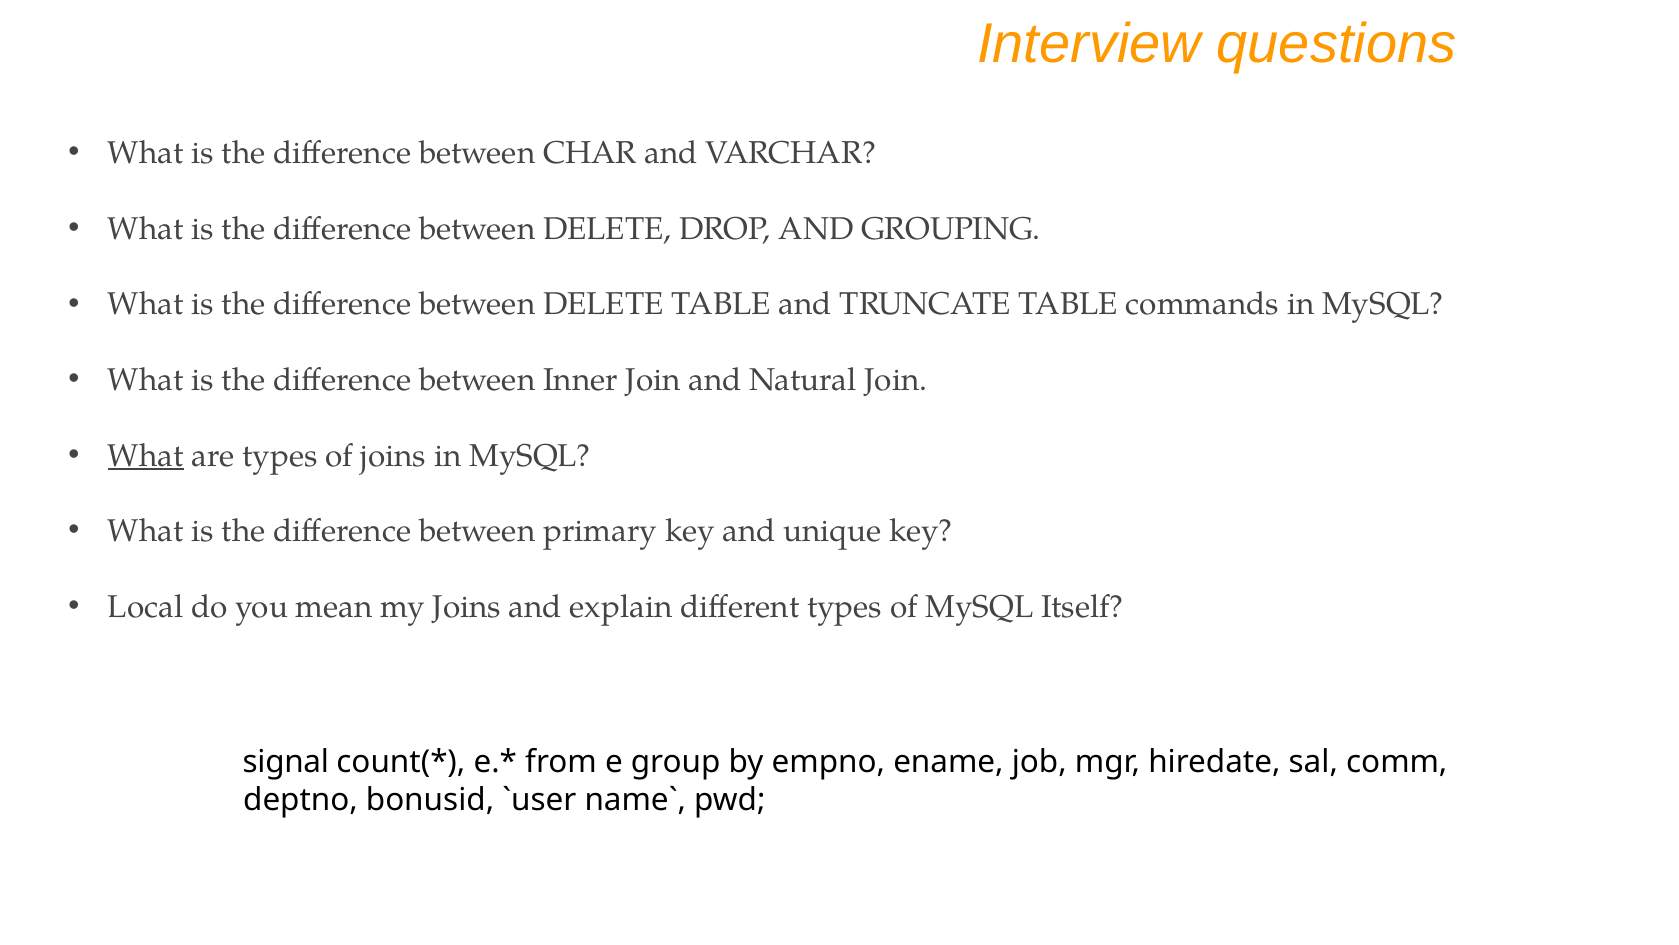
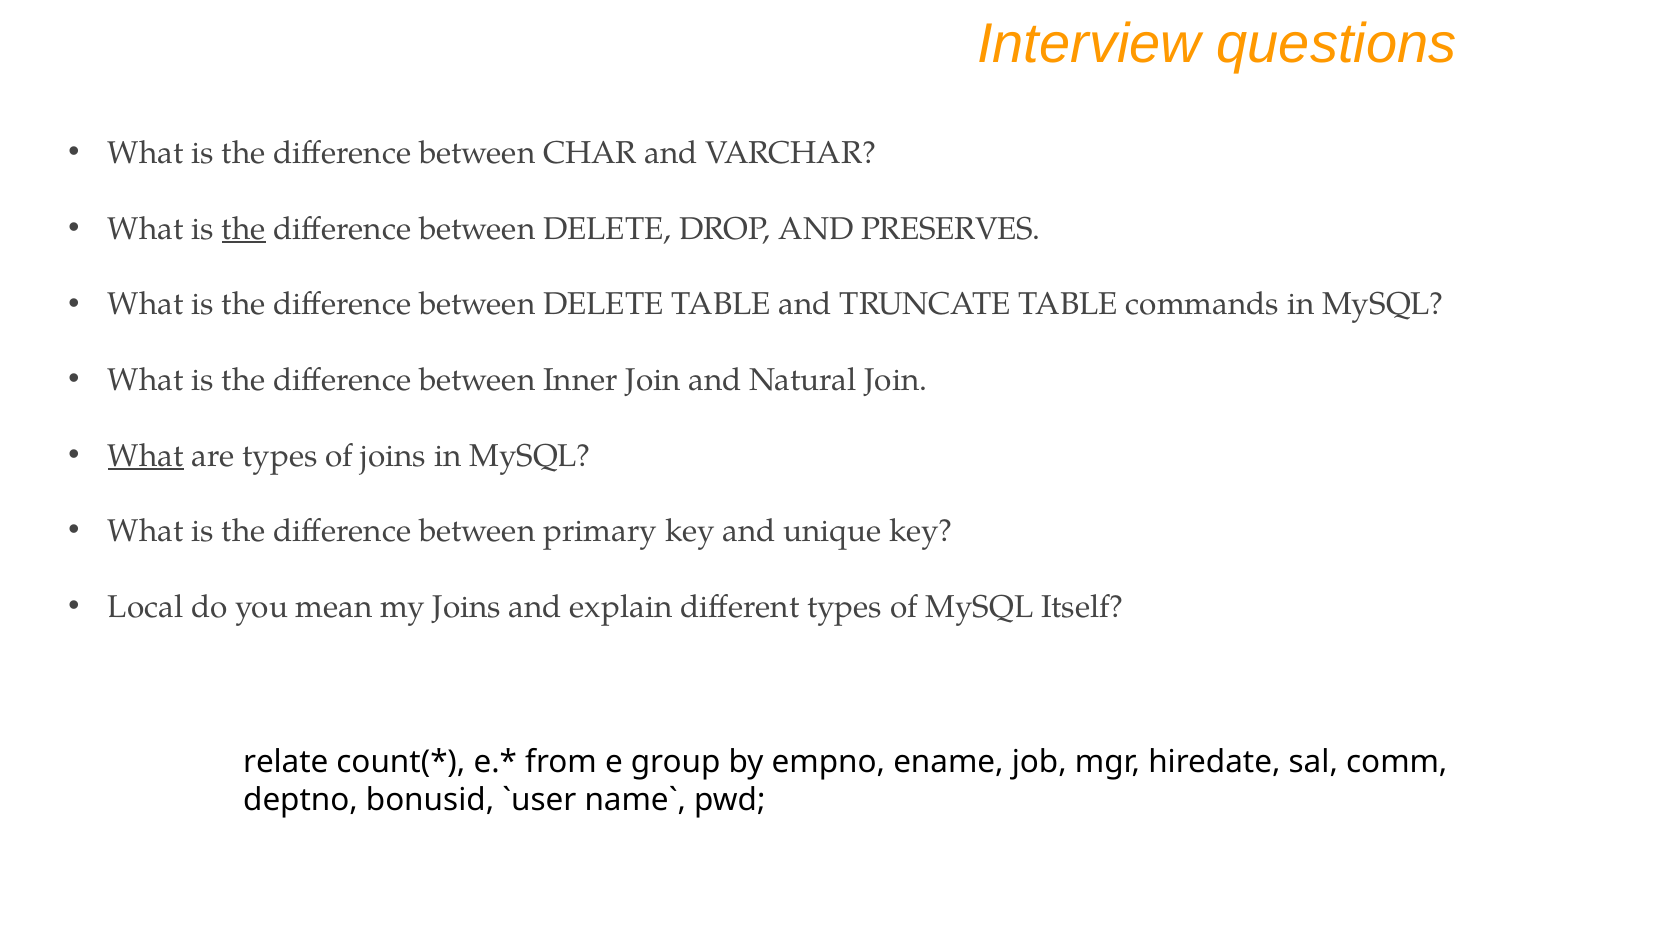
the underline: none -> present (244, 229)
GROUPING: GROUPING -> PRESERVES (951, 229)
signal: signal -> relate (286, 762)
